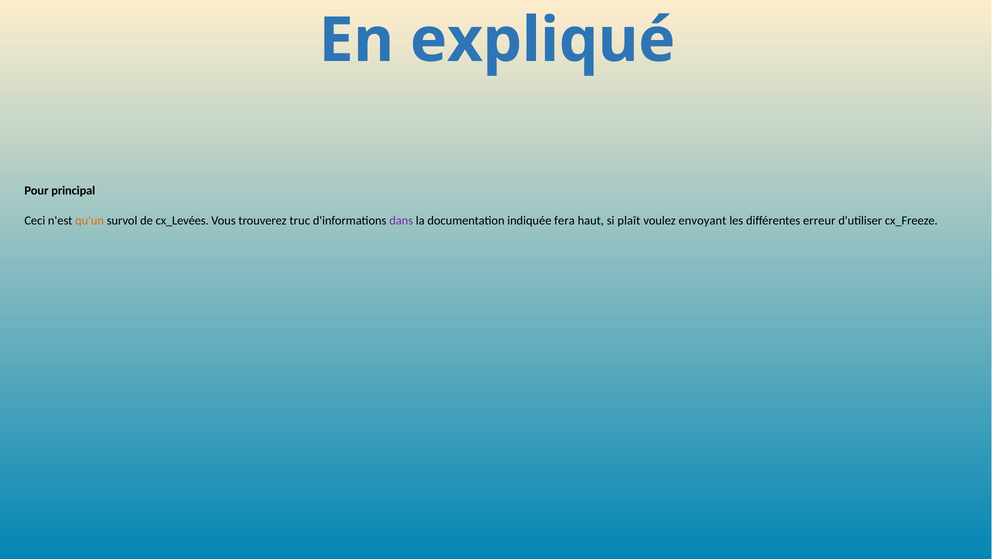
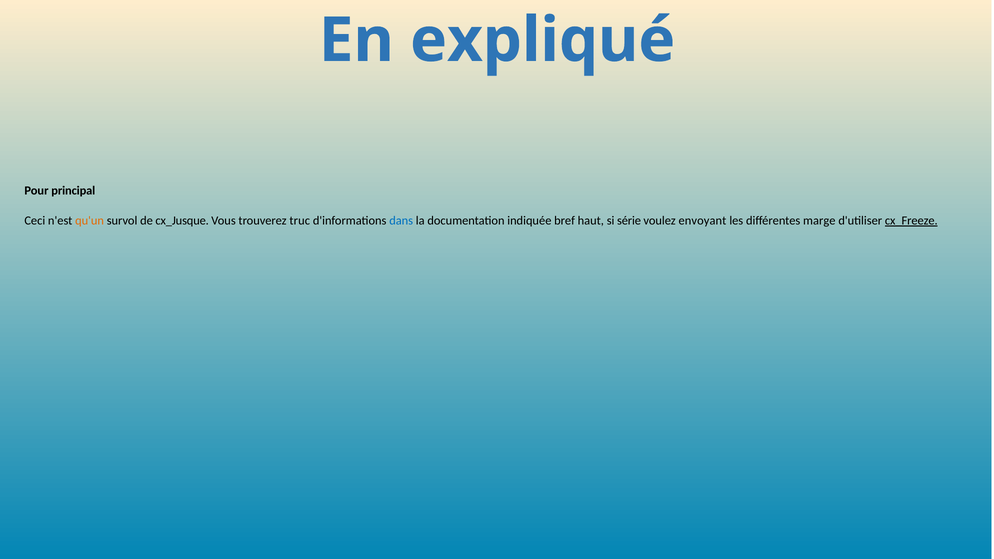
cx_Levées: cx_Levées -> cx_Jusque (182, 221)
dans colour: purple -> blue (401, 221)
fera: fera -> bref (565, 221)
plaît: plaît -> série (629, 221)
erreur: erreur -> marge (819, 221)
cx_Freeze underline: none -> present (911, 221)
